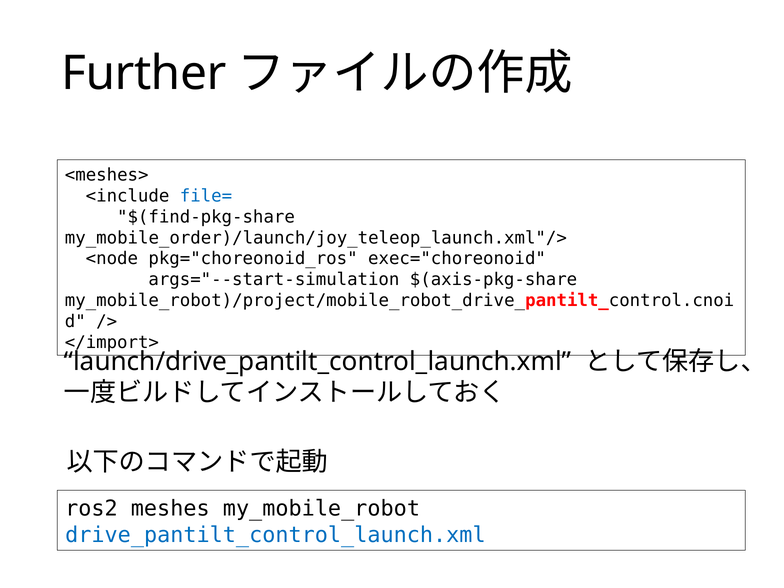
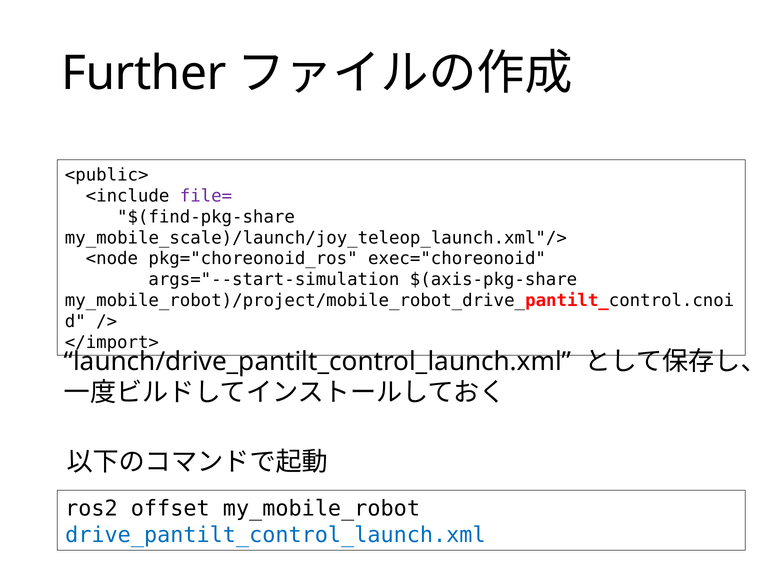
<meshes>: <meshes> -> <public> (107, 175)
file= colour: blue -> purple (206, 196)
my_mobile_order)/launch/joy_teleop_launch.xml"/>: my_mobile_order)/launch/joy_teleop_launch.xml"/> -> my_mobile_scale)/launch/joy_teleop_launch.xml"/> (316, 238)
meshes: meshes -> offset (170, 509)
